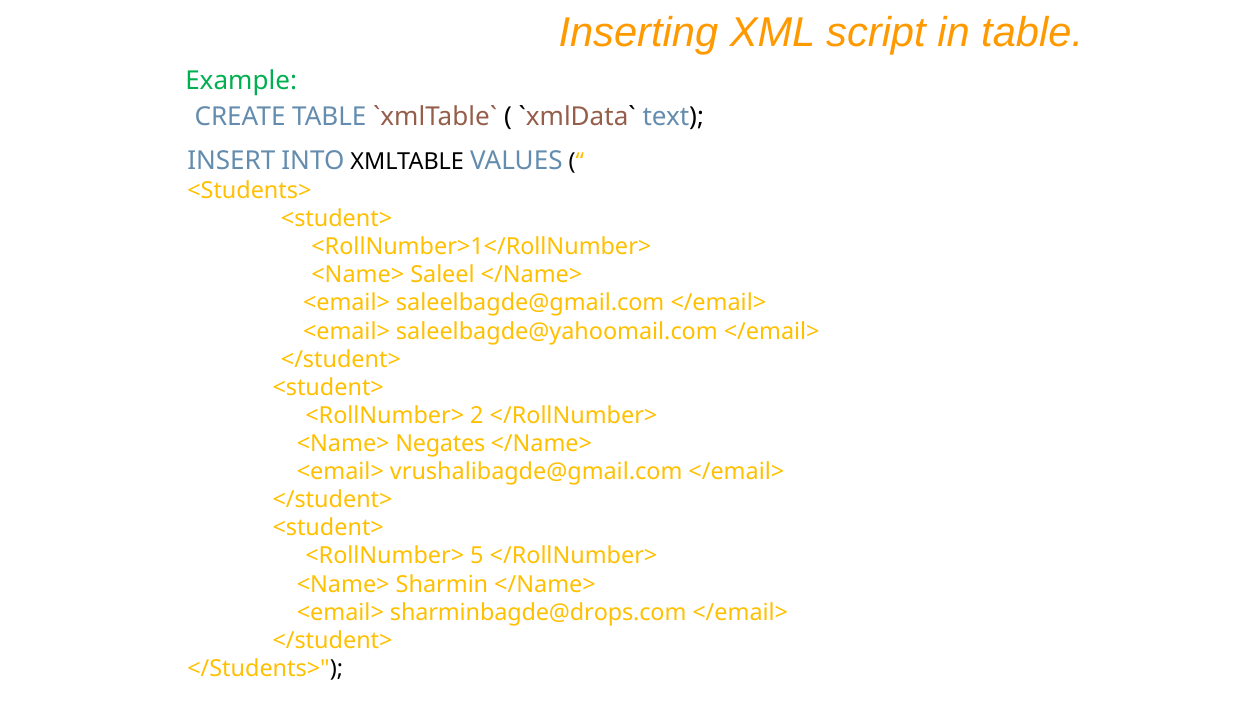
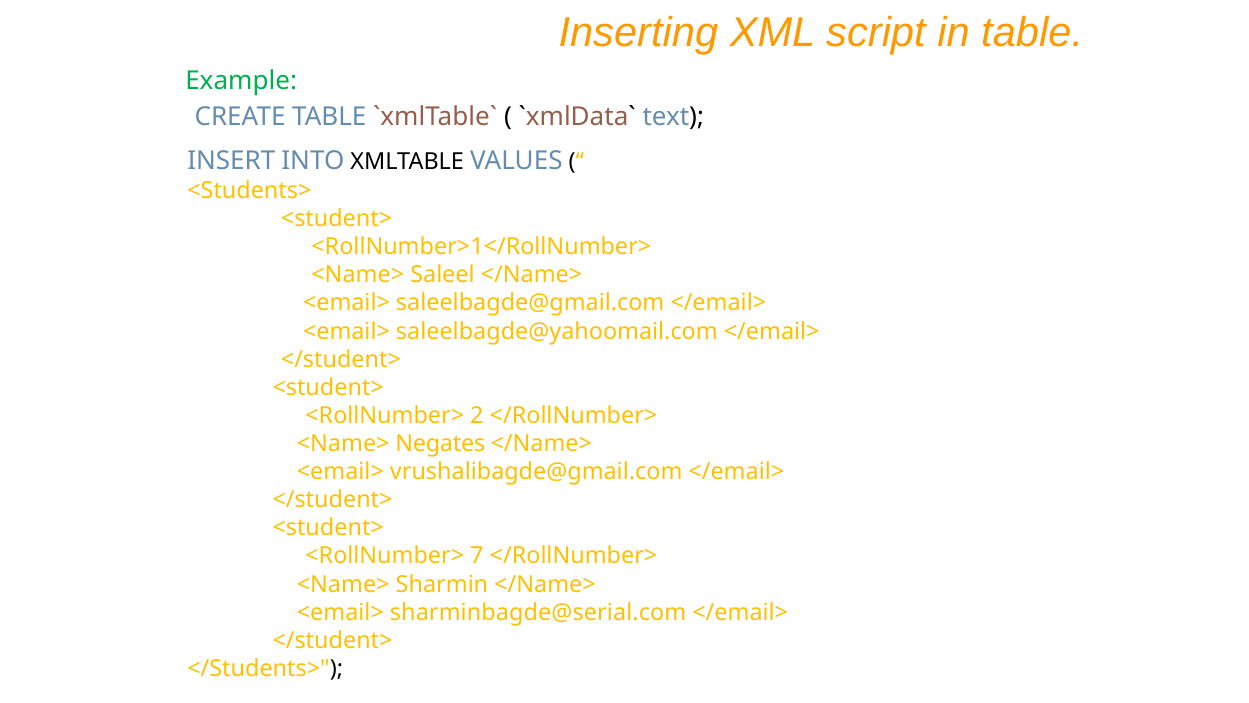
5: 5 -> 7 (477, 556)
sharminbagde@drops.com: sharminbagde@drops.com -> sharminbagde@serial.com (538, 612)
